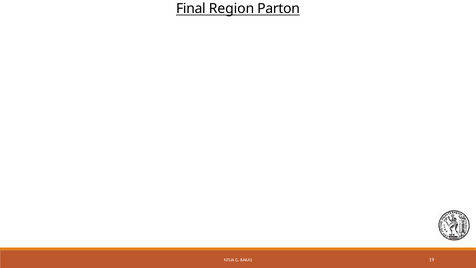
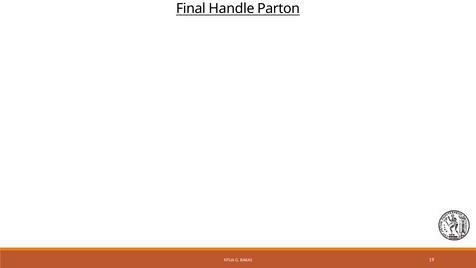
Region: Region -> Handle (232, 9)
